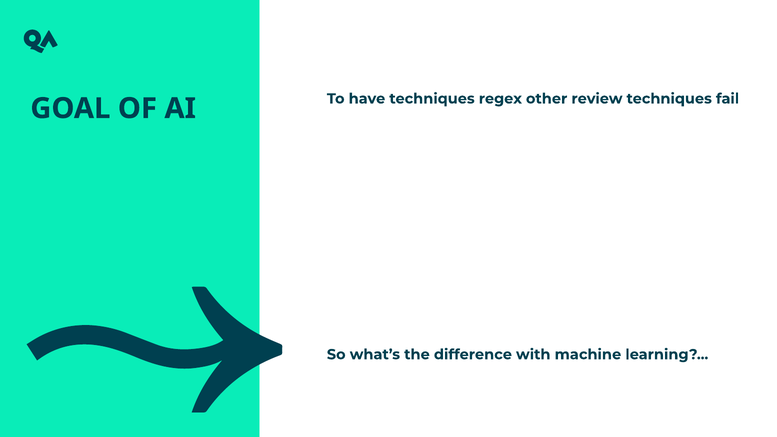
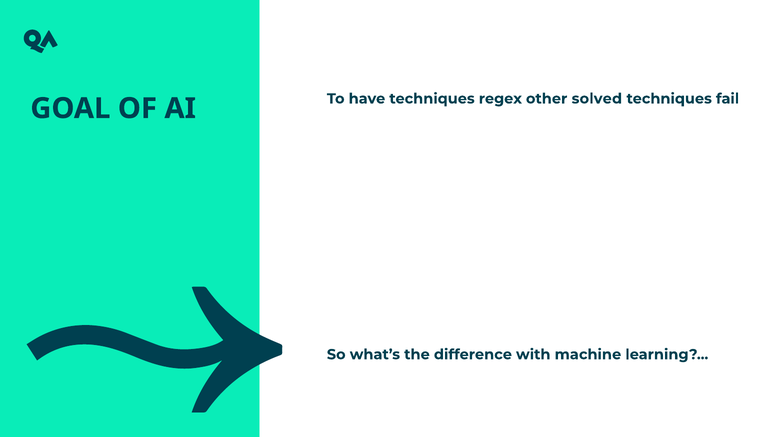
review: review -> solved (597, 99)
